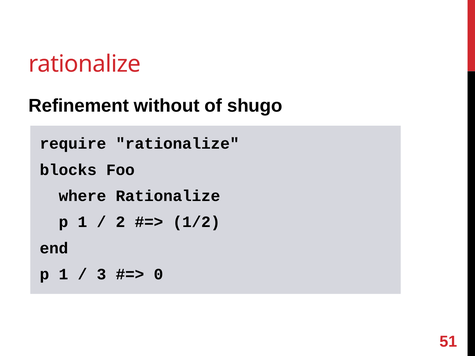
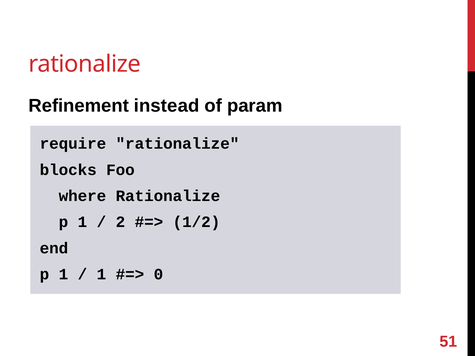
without: without -> instead (167, 106)
shugo: shugo -> param (255, 106)
3: 3 -> 1 (101, 274)
